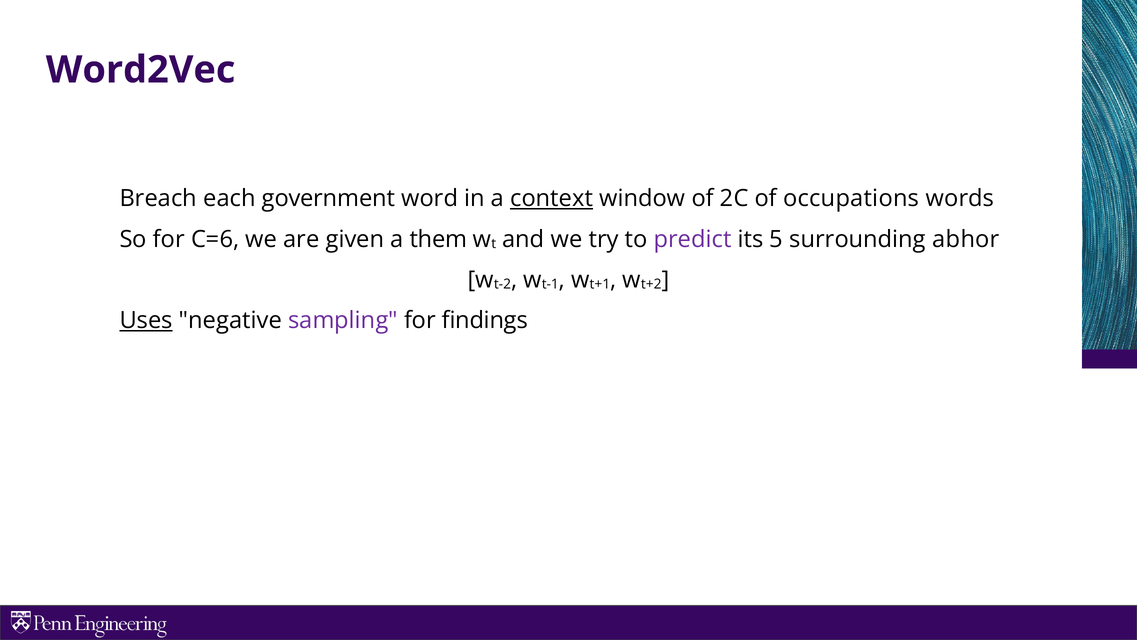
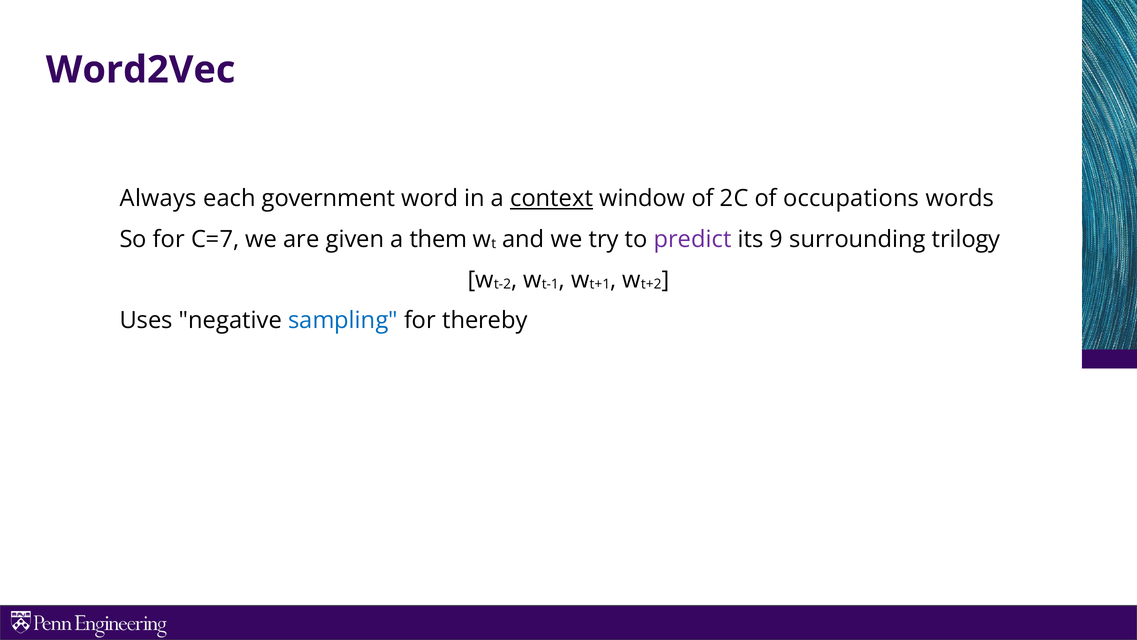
Breach: Breach -> Always (158, 198)
C=6: C=6 -> C=7 (215, 239)
5: 5 -> 9 (776, 239)
abhor: abhor -> trilogy (966, 239)
Uses underline: present -> none (146, 320)
sampling colour: purple -> blue (343, 320)
findings: findings -> thereby (485, 320)
